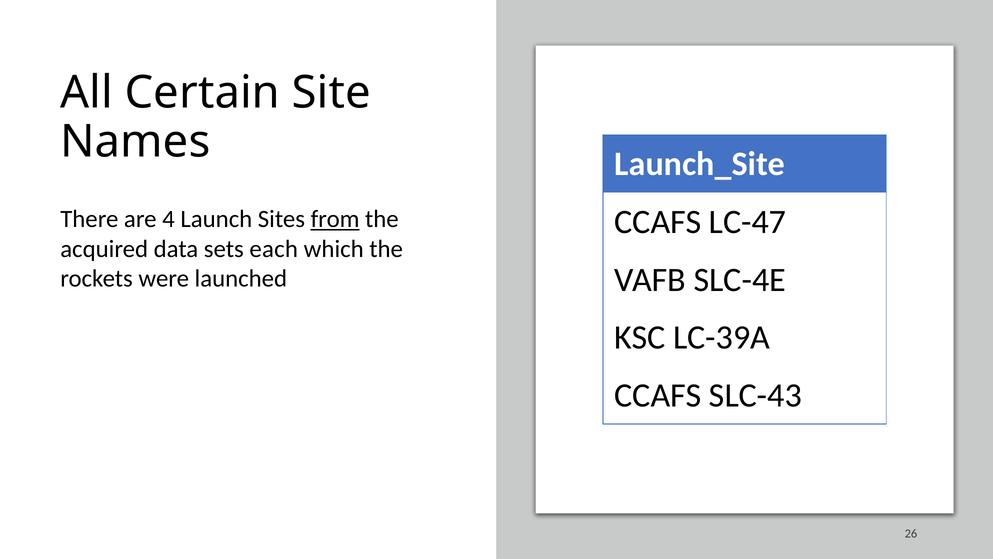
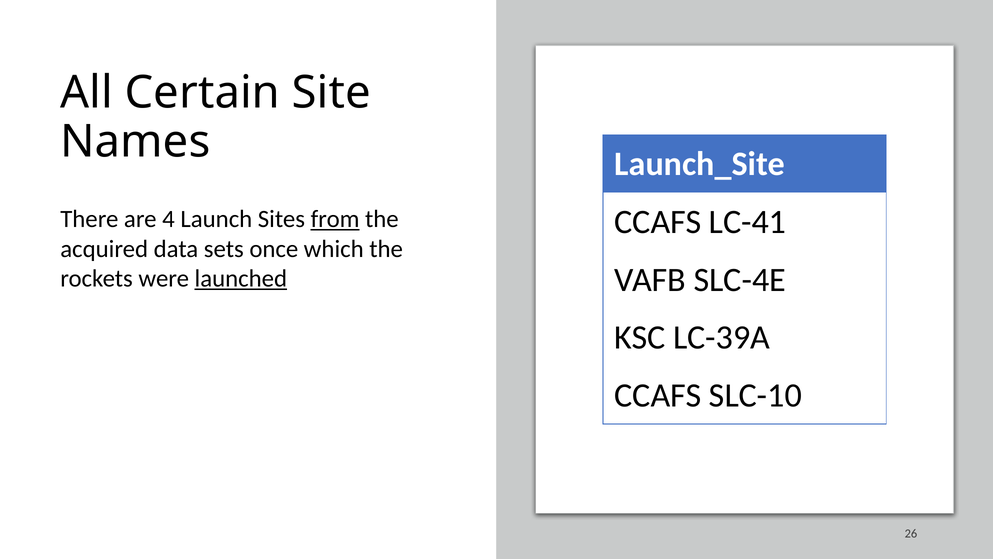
LC-47: LC-47 -> LC-41 (748, 222)
each: each -> once (274, 249)
launched underline: none -> present (241, 279)
SLC-43: SLC-43 -> SLC-10 (755, 395)
